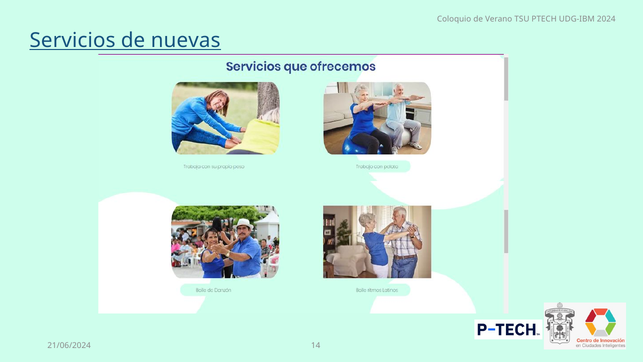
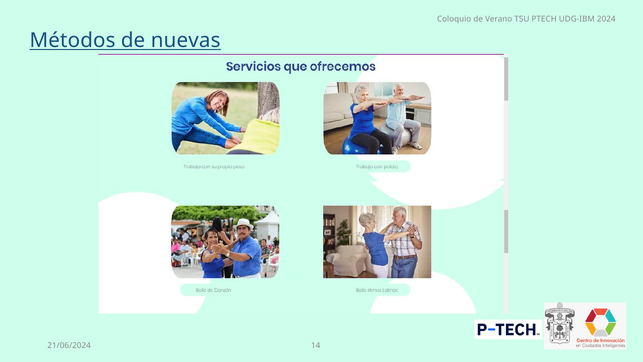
Servicios: Servicios -> Métodos (73, 40)
